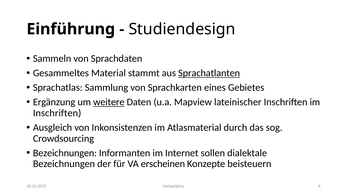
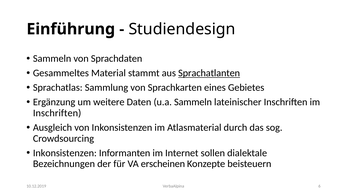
weitere underline: present -> none (109, 102)
u.a Mapview: Mapview -> Sammeln (193, 102)
Bezeichnungen: Bezeichnungen -> Inkonsistenzen (65, 153)
